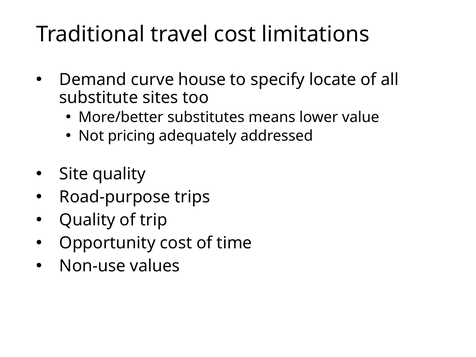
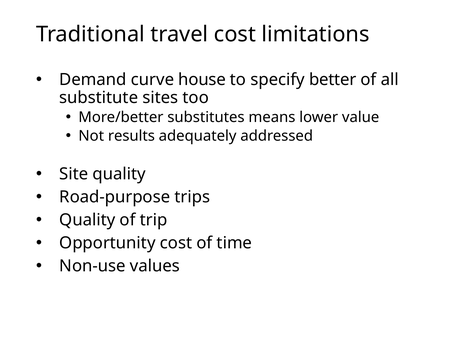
locate: locate -> better (333, 80)
pricing: pricing -> results (131, 136)
